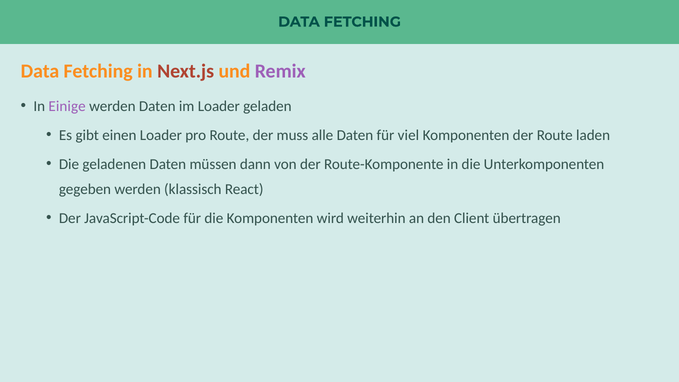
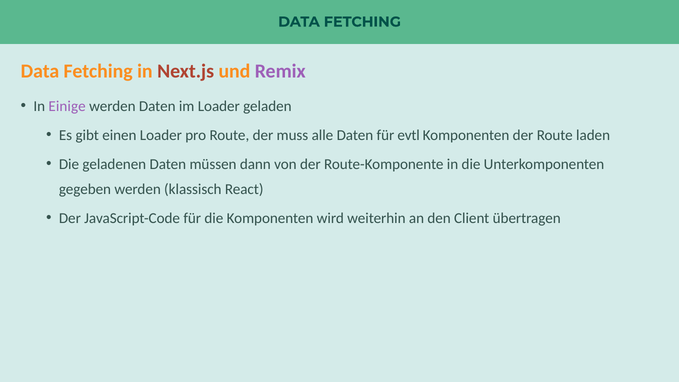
viel: viel -> evtl (409, 135)
